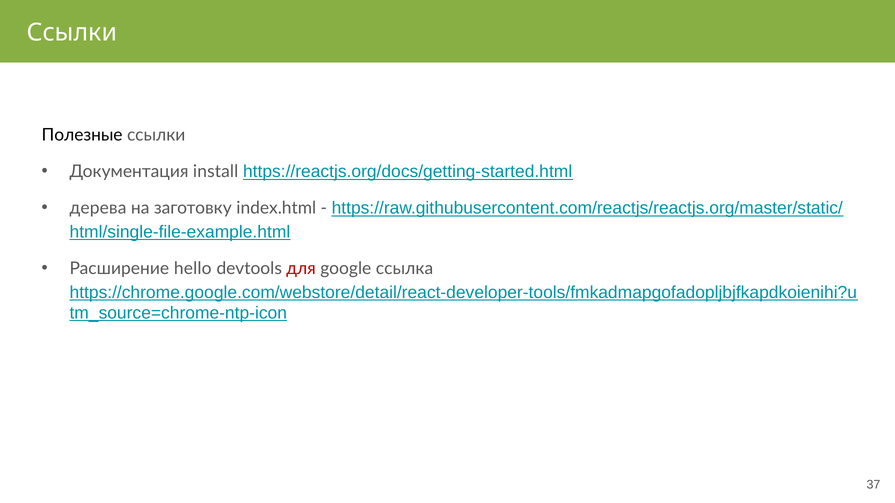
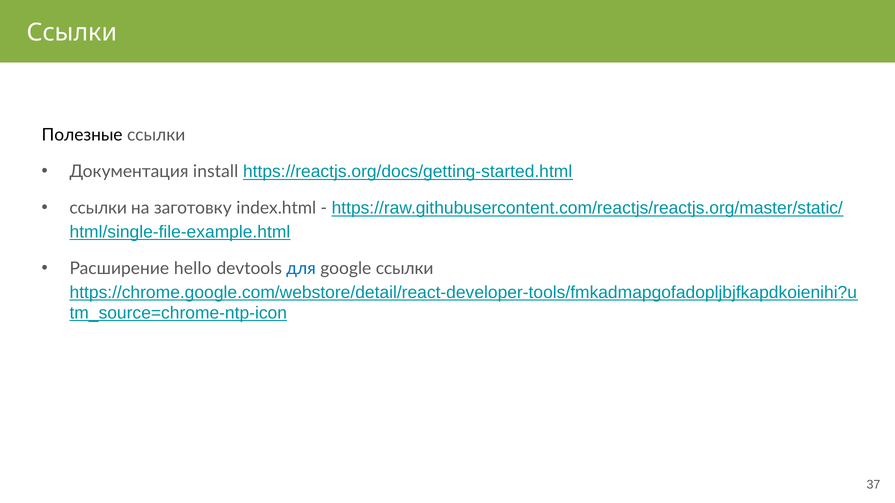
дерева: дерева -> ссылки (98, 208)
для colour: red -> blue (301, 269)
google ссылка: ссылка -> ссылки (405, 269)
